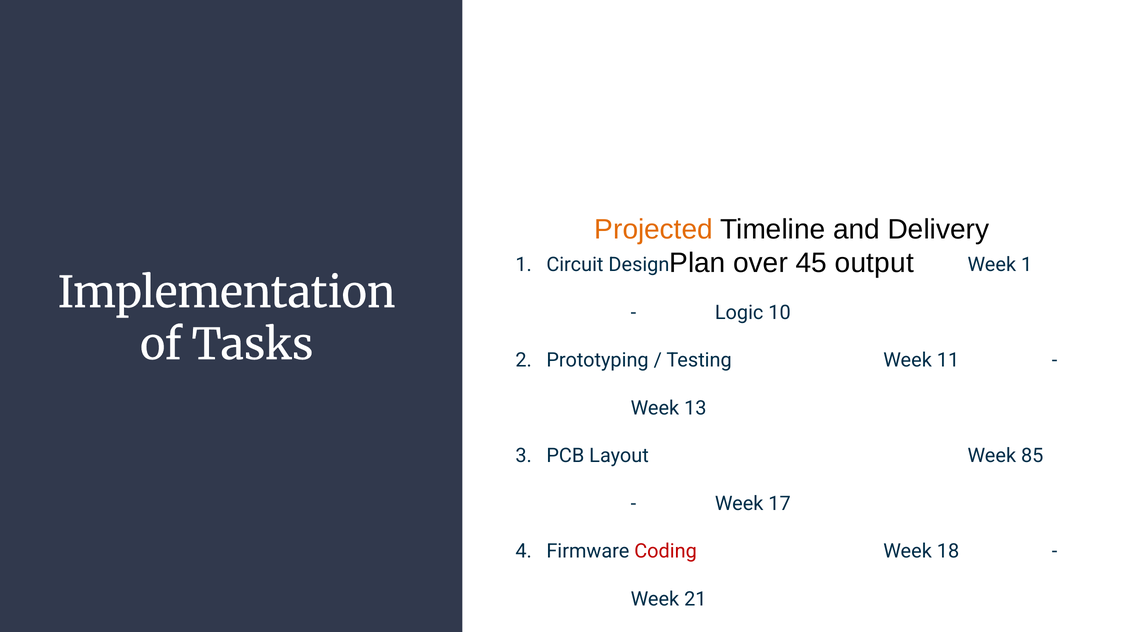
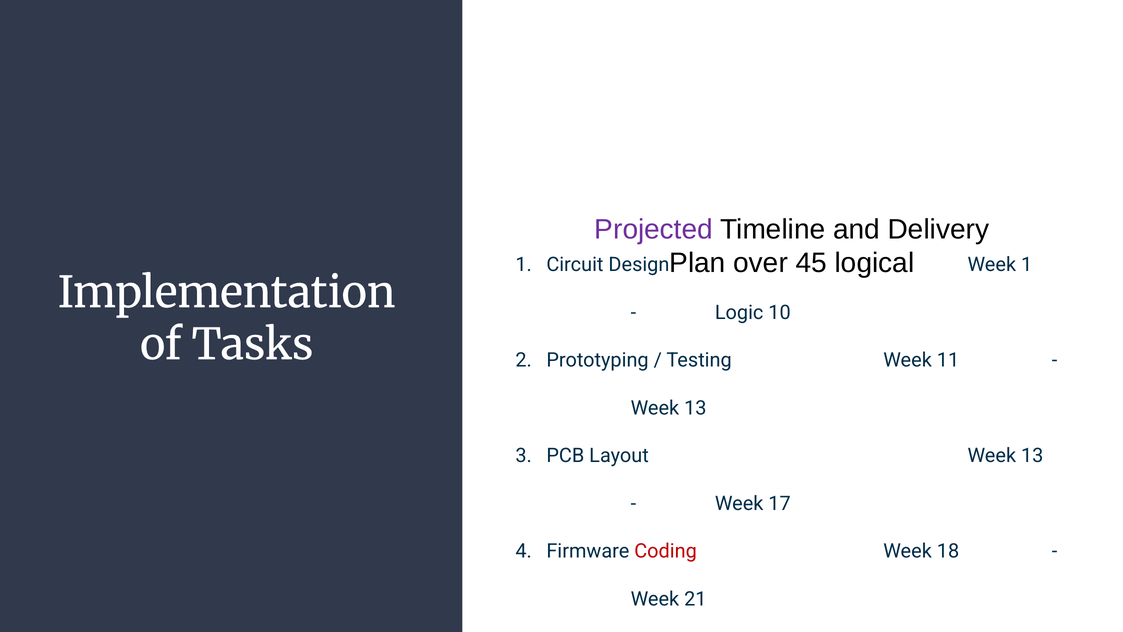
Projected colour: orange -> purple (654, 229)
output: output -> logical (874, 263)
Layout Week 85: 85 -> 13 (1032, 456)
